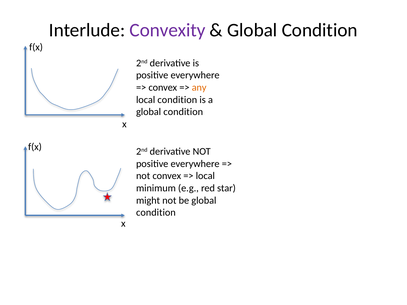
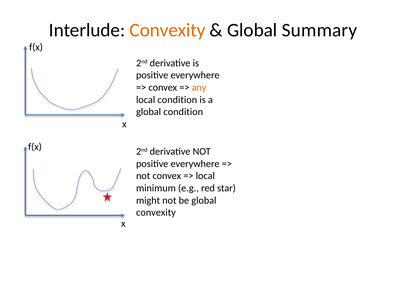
Convexity colour: purple -> orange (168, 30)
Condition: Condition -> Summary (320, 30)
condition: condition -> convexity (156, 213)
